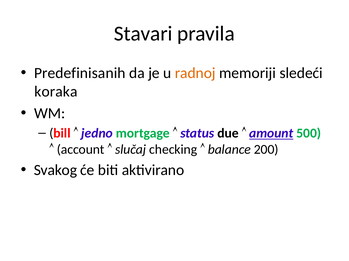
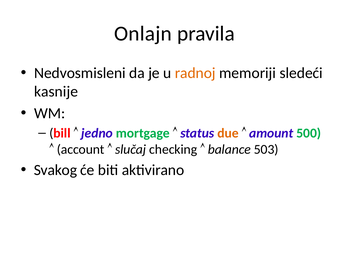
Stavari: Stavari -> Onlajn (143, 34)
Predefinisanih: Predefinisanih -> Nedvosmisleni (80, 73)
koraka: koraka -> kasnije (56, 92)
due colour: black -> orange (228, 134)
amount underline: present -> none (271, 134)
200: 200 -> 503 (266, 150)
